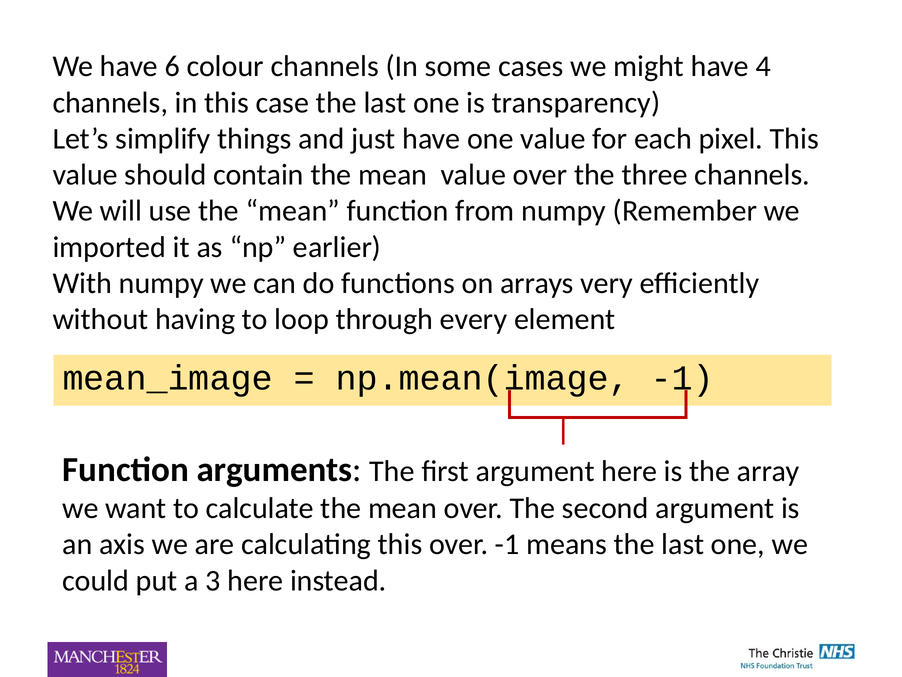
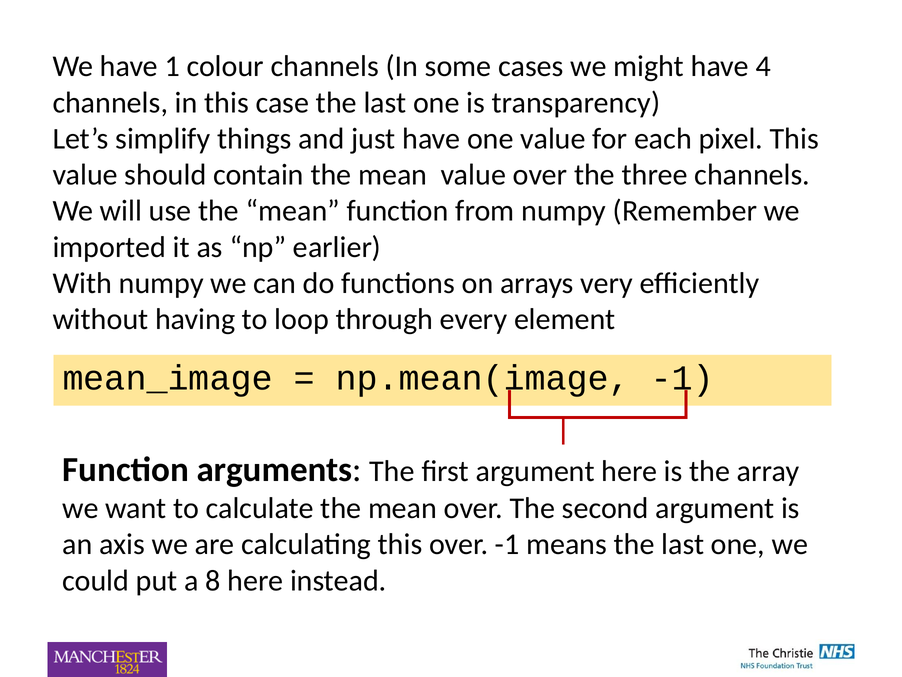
6: 6 -> 1 (172, 66)
3: 3 -> 8 (213, 580)
